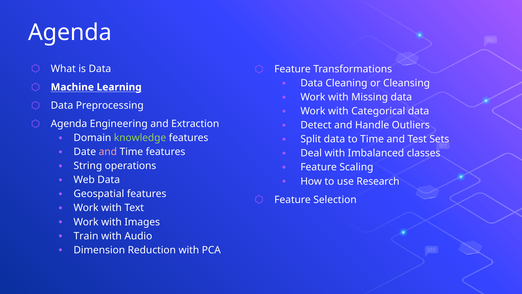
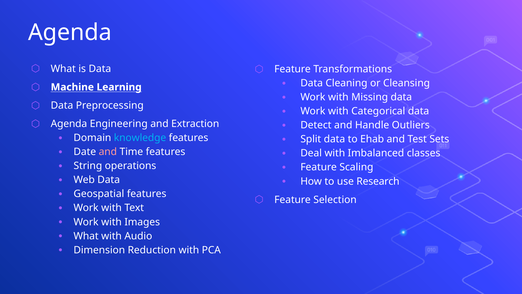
knowledge colour: light green -> light blue (140, 138)
to Time: Time -> Ehab (372, 139)
Train: Train -> What (86, 236)
